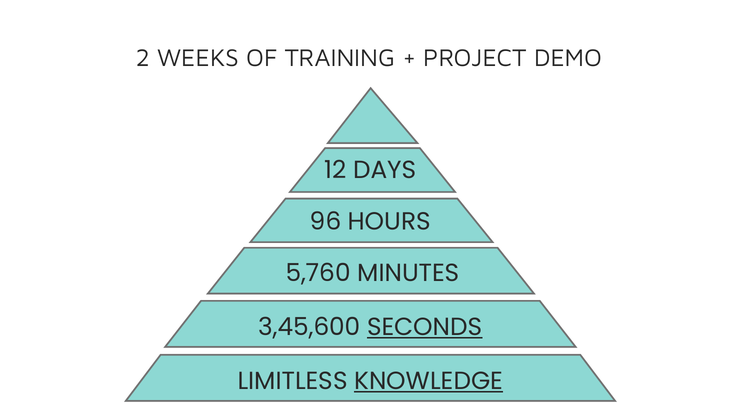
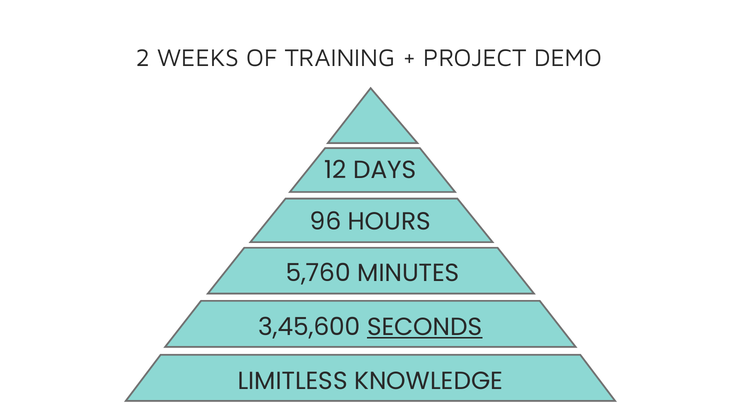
KNOWLEDGE underline: present -> none (429, 381)
